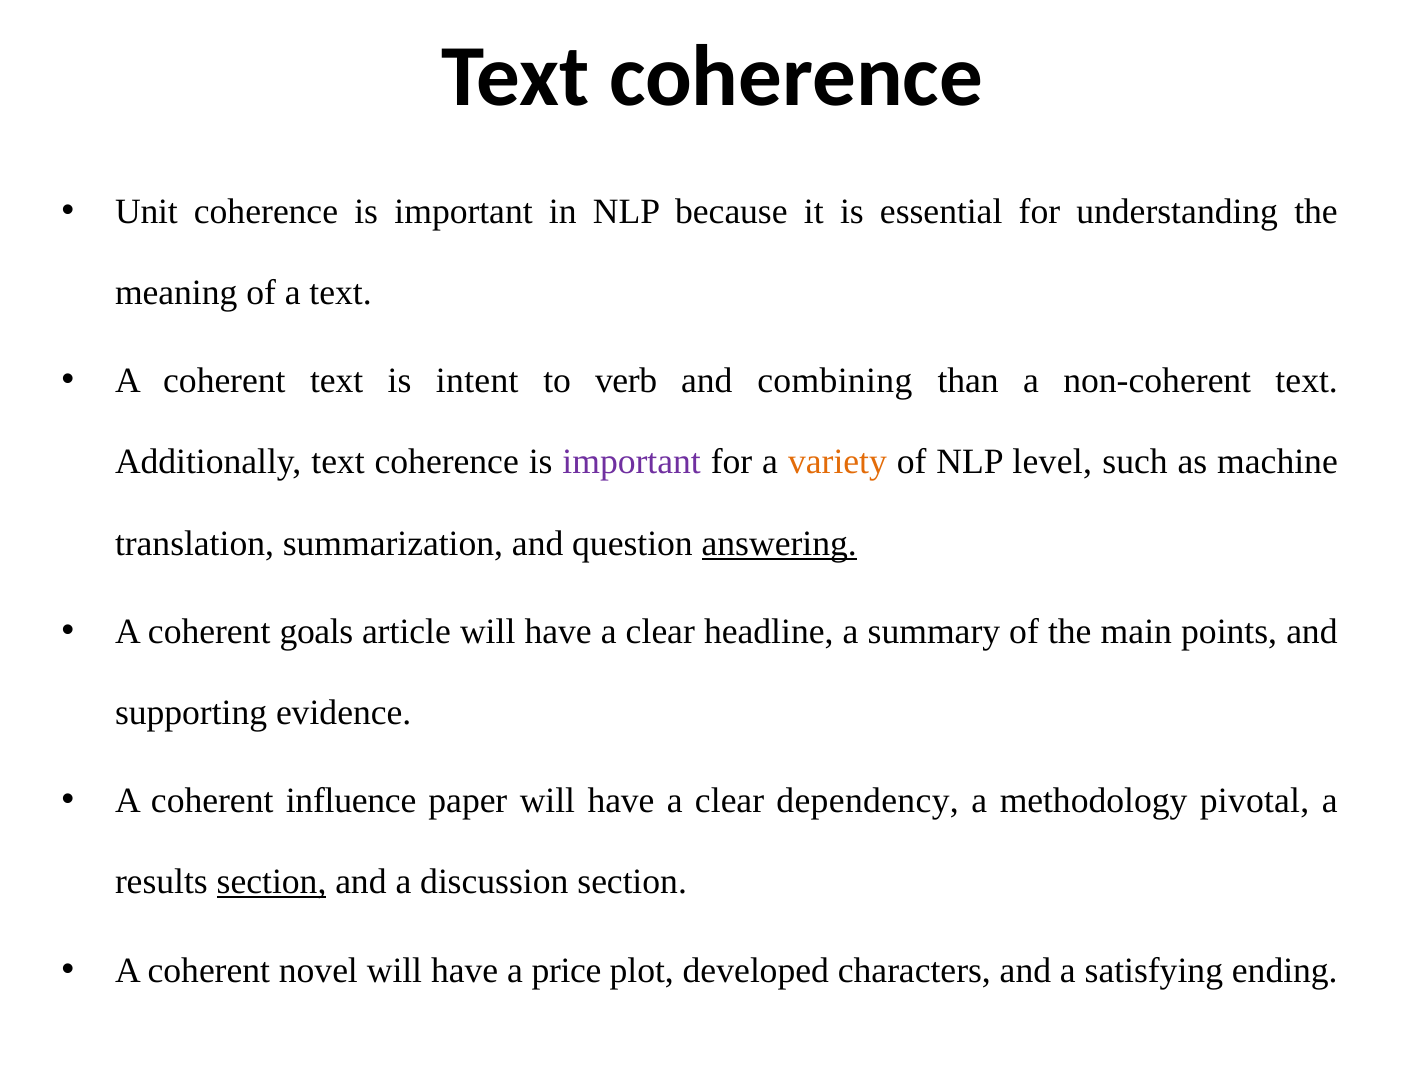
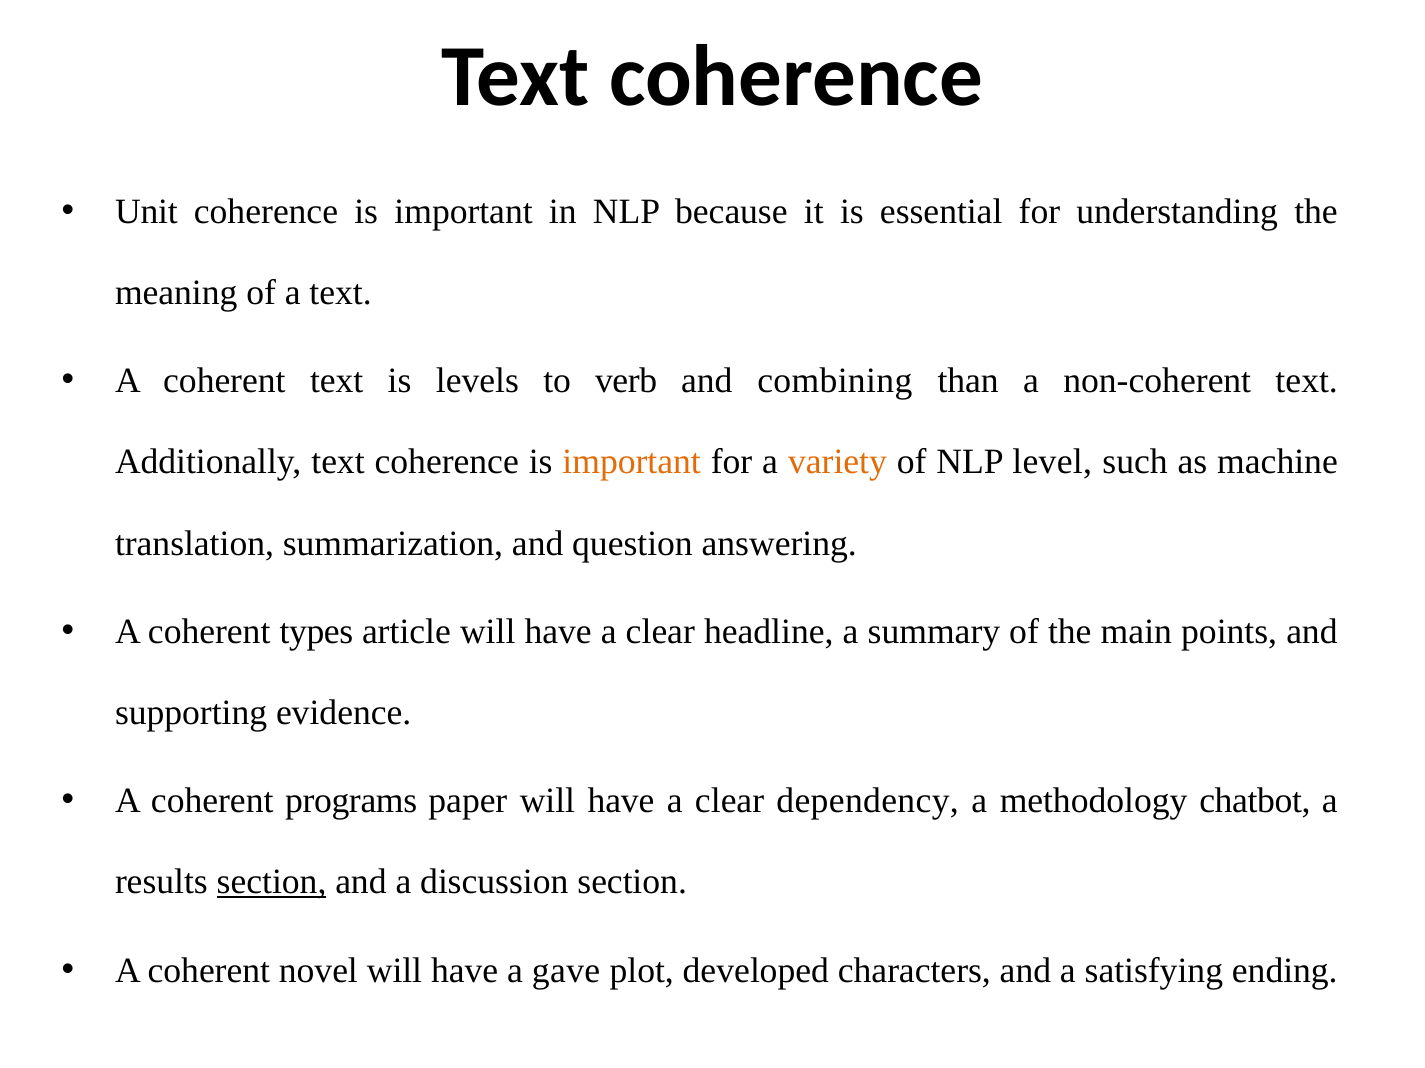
intent: intent -> levels (477, 381)
important colour: purple -> orange (632, 462)
answering underline: present -> none (779, 544)
goals: goals -> types (316, 632)
influence: influence -> programs (351, 801)
pivotal: pivotal -> chatbot (1255, 801)
price: price -> gave (566, 971)
